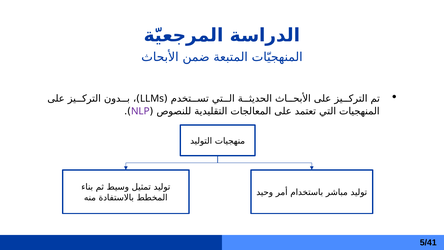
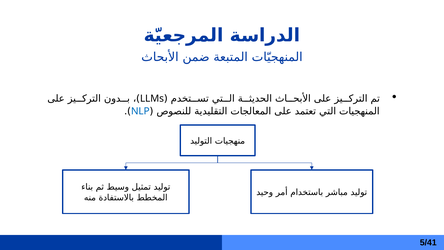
NLP colour: purple -> blue (140, 111)
